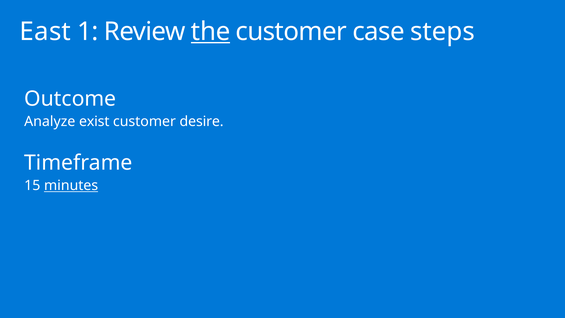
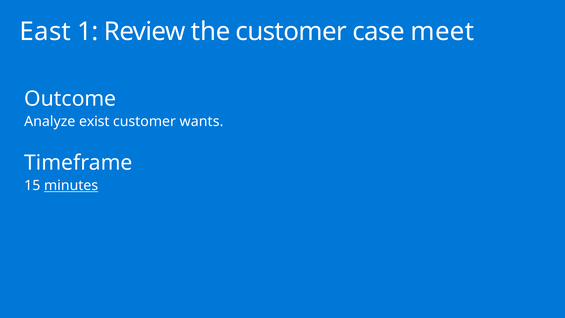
the underline: present -> none (211, 32)
steps: steps -> meet (442, 32)
desire: desire -> wants (201, 121)
